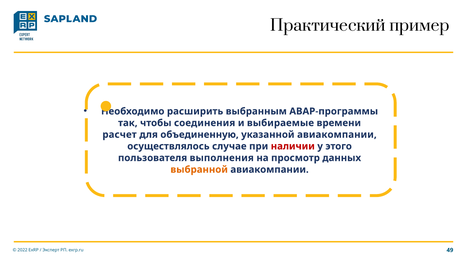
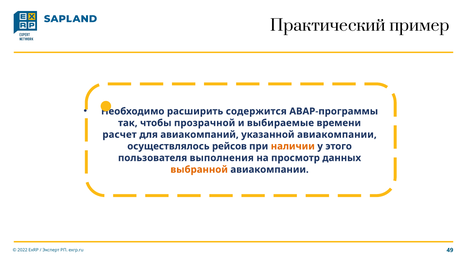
выбранным: выбранным -> содержится (256, 111)
соединения: соединения -> прозрачной (205, 123)
объединенную: объединенную -> авиакомпаний (200, 135)
случае: случае -> рейсов (229, 146)
наличии colour: red -> orange (293, 146)
